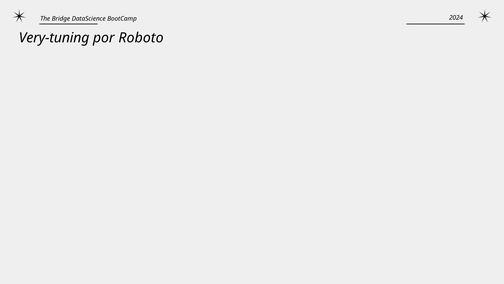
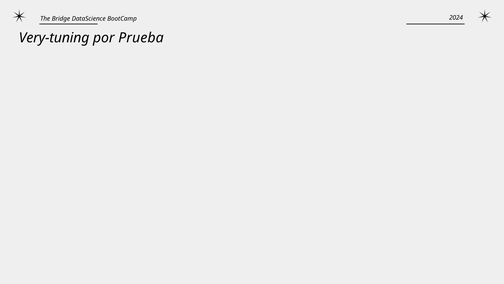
Roboto: Roboto -> Prueba (141, 38)
